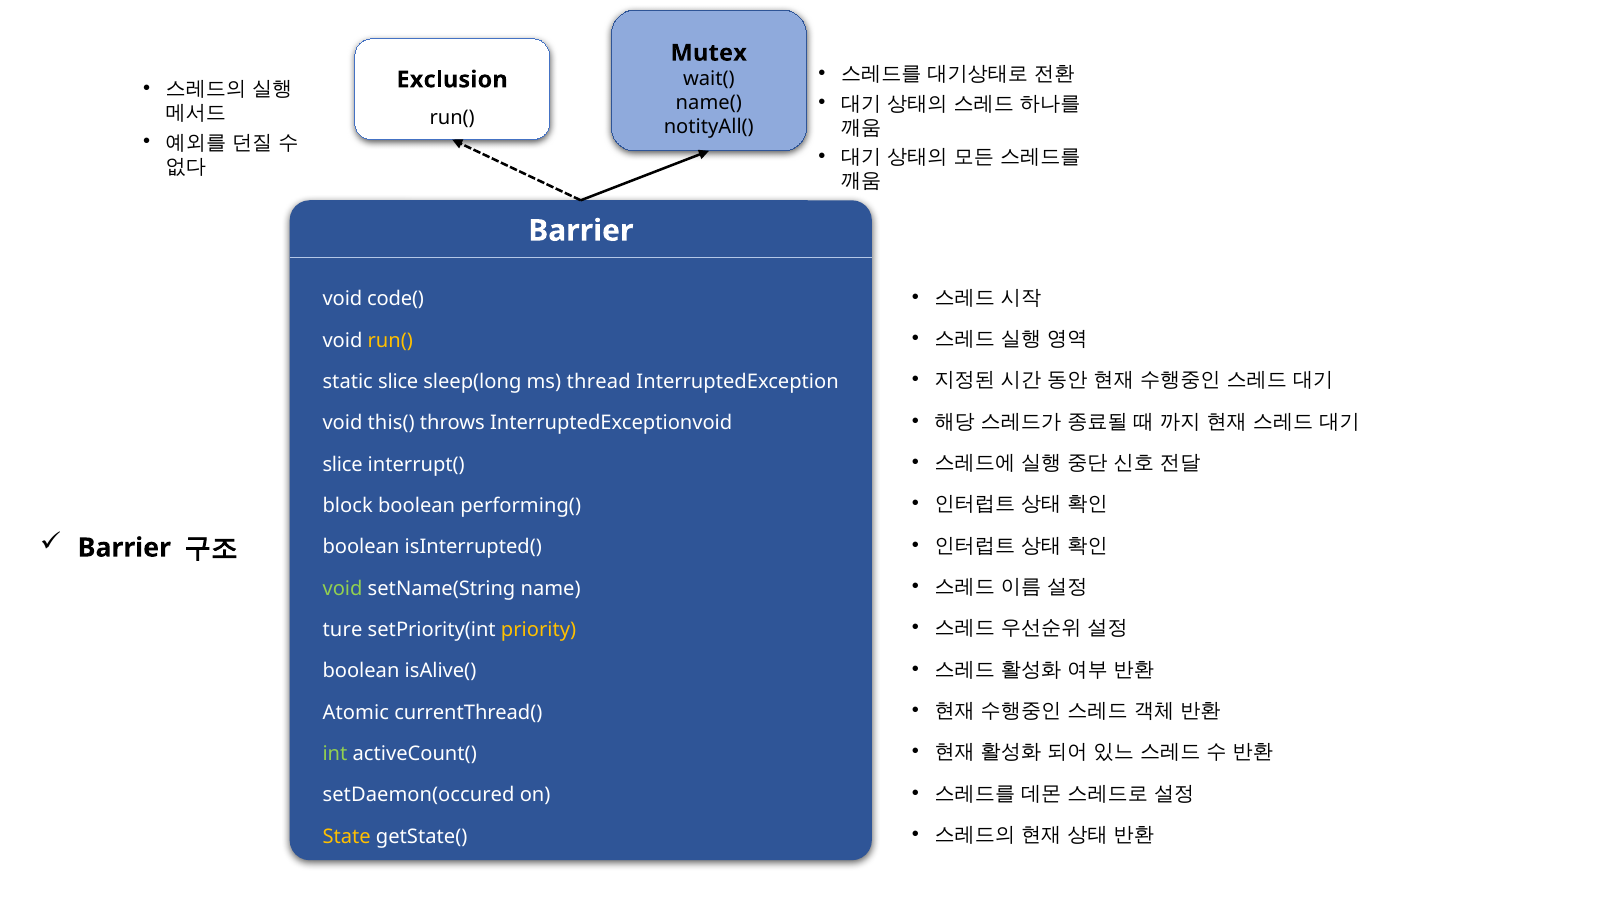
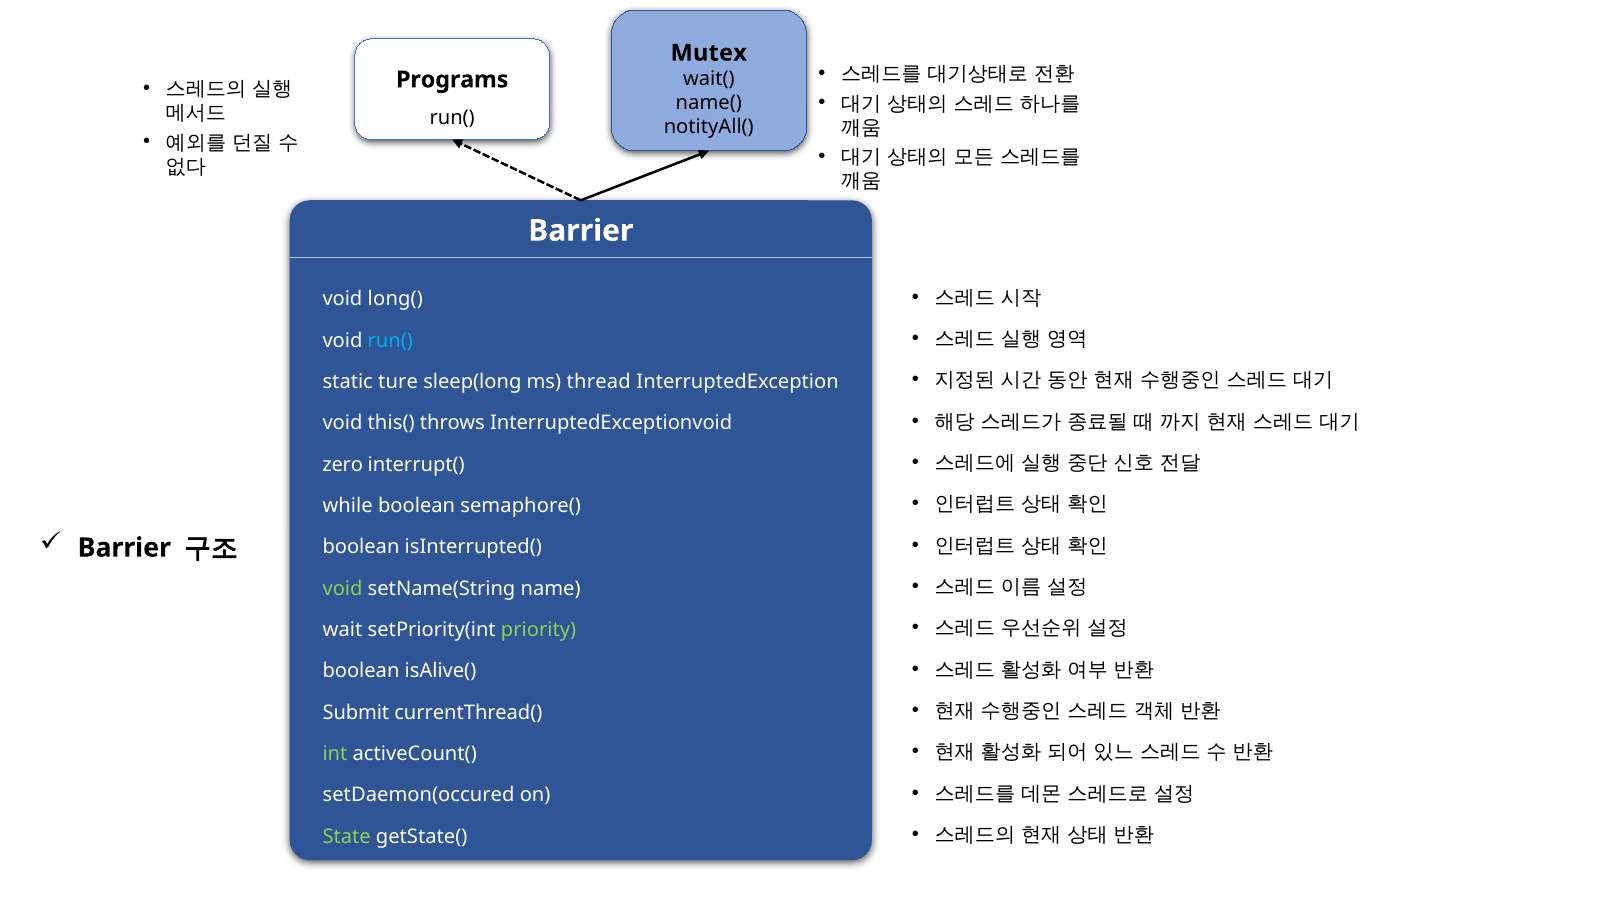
Exclusion: Exclusion -> Programs (452, 80)
code(: code( -> long( (395, 299)
run( colour: yellow -> light blue (390, 341)
static slice: slice -> ture (398, 382)
slice: slice -> zero (343, 465)
block: block -> while (348, 506)
performing(: performing( -> semaphore( (521, 506)
ture: ture -> wait (343, 630)
priority colour: yellow -> light green (539, 630)
Atomic: Atomic -> Submit (356, 713)
State colour: yellow -> light green (347, 837)
